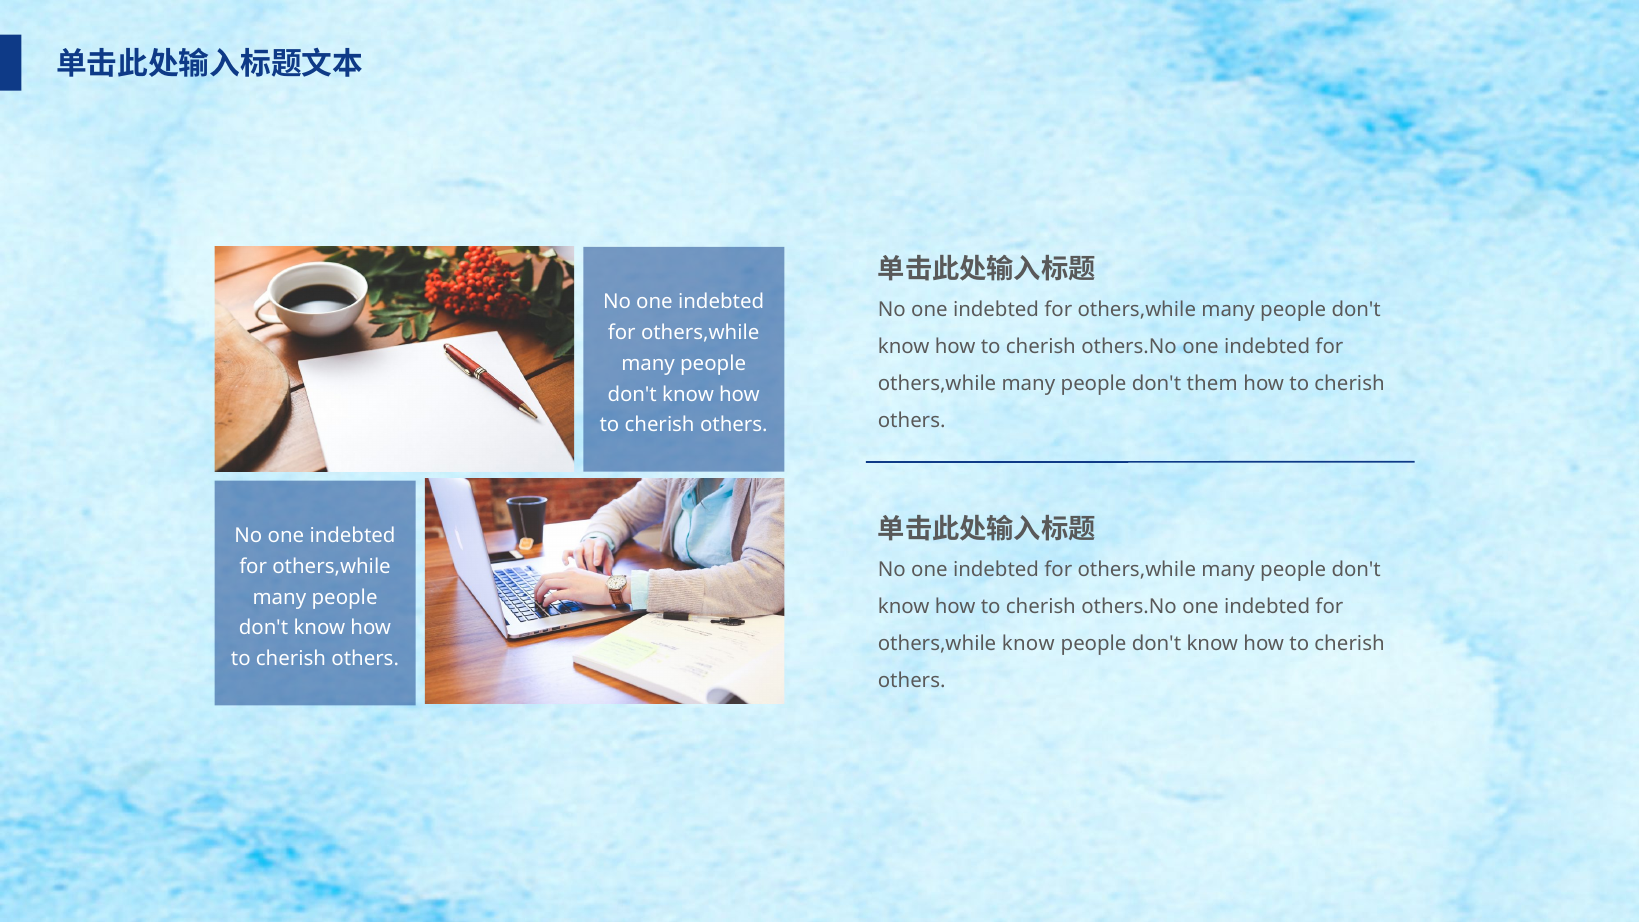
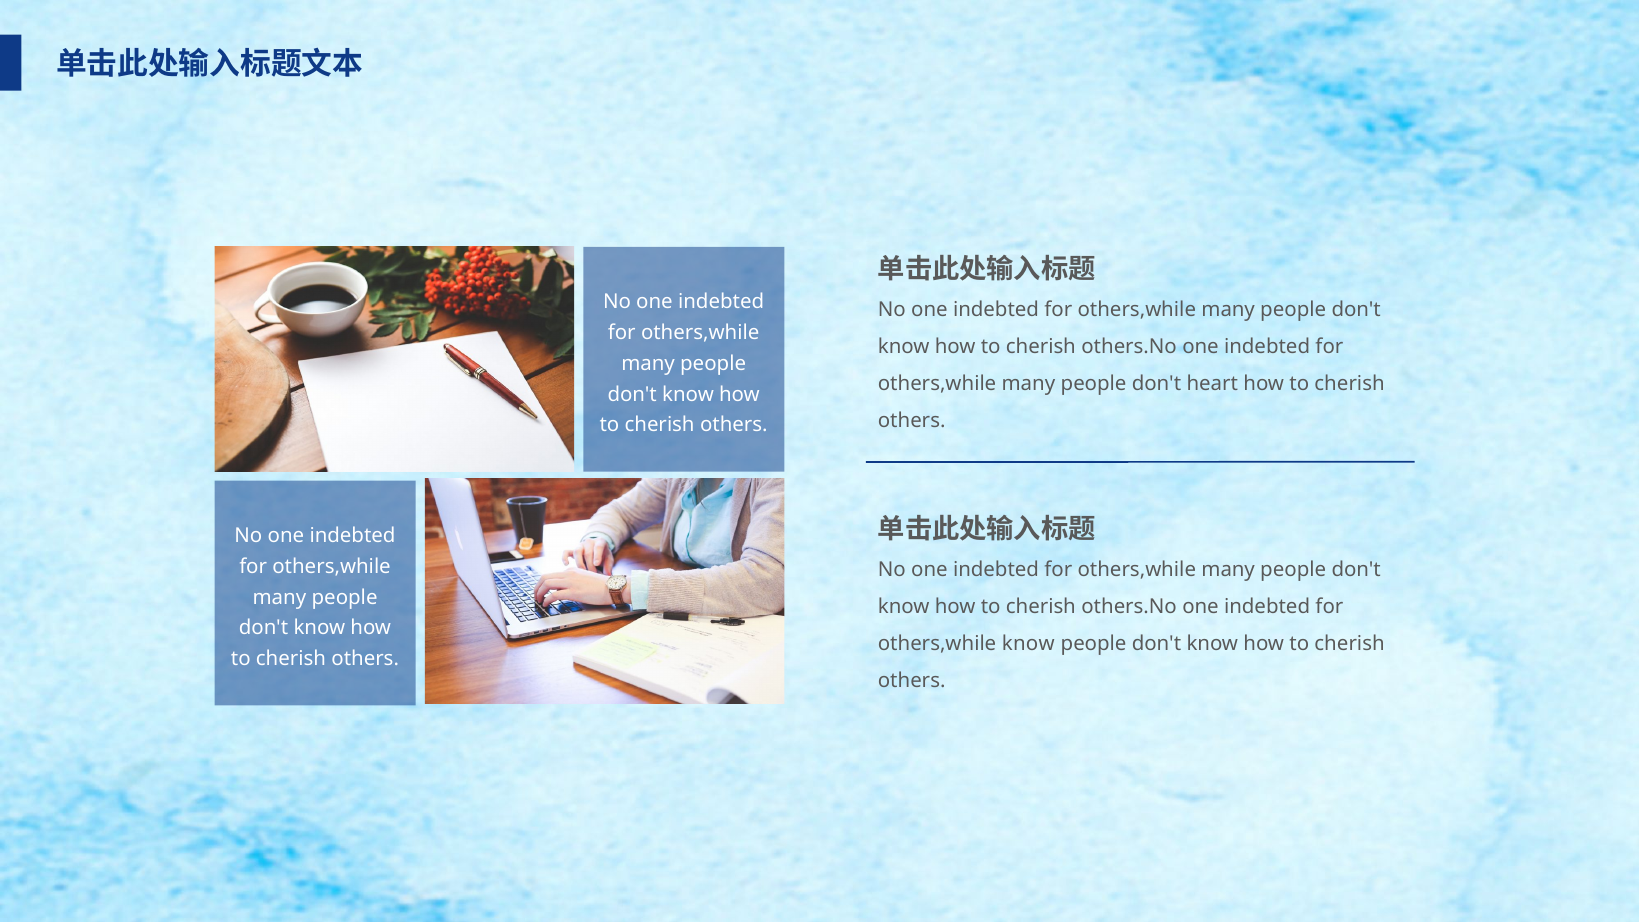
them: them -> heart (1212, 384)
